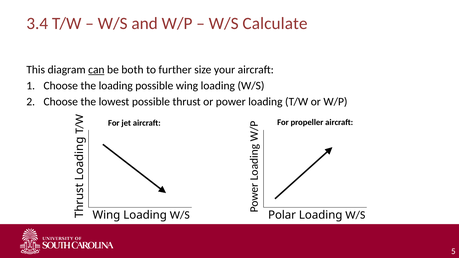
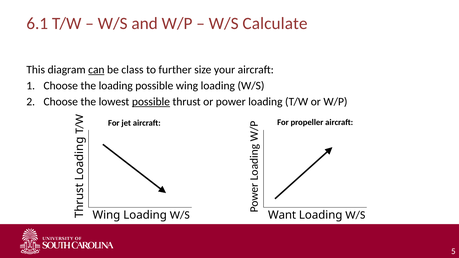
3.4: 3.4 -> 6.1 (37, 24)
both: both -> class (132, 70)
possible underline: none -> present (151, 102)
Polar: Polar -> Want (282, 215)
